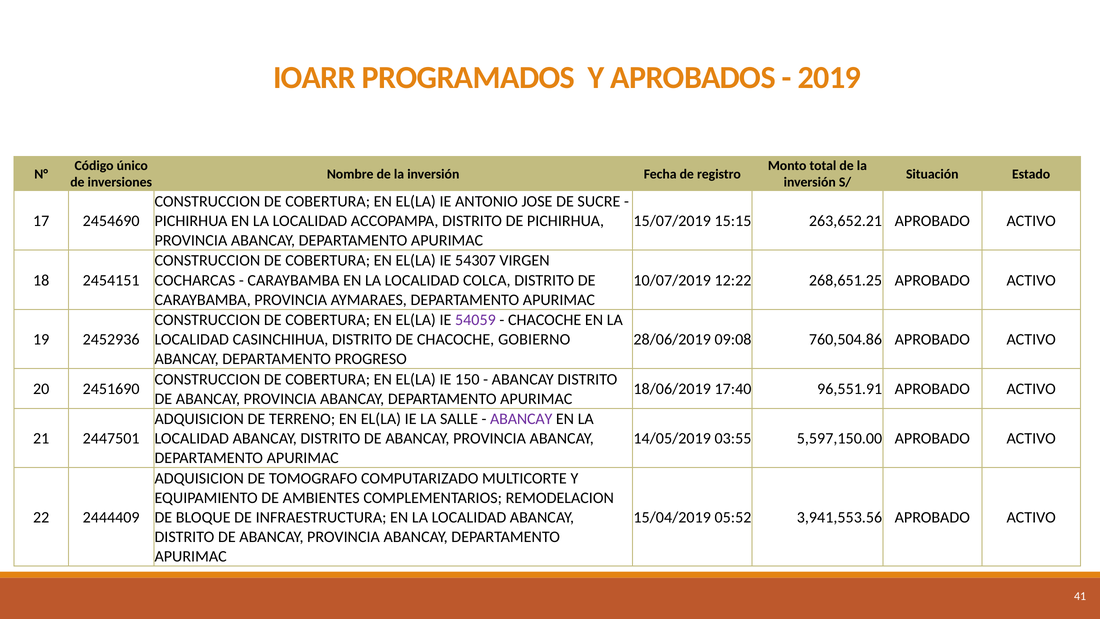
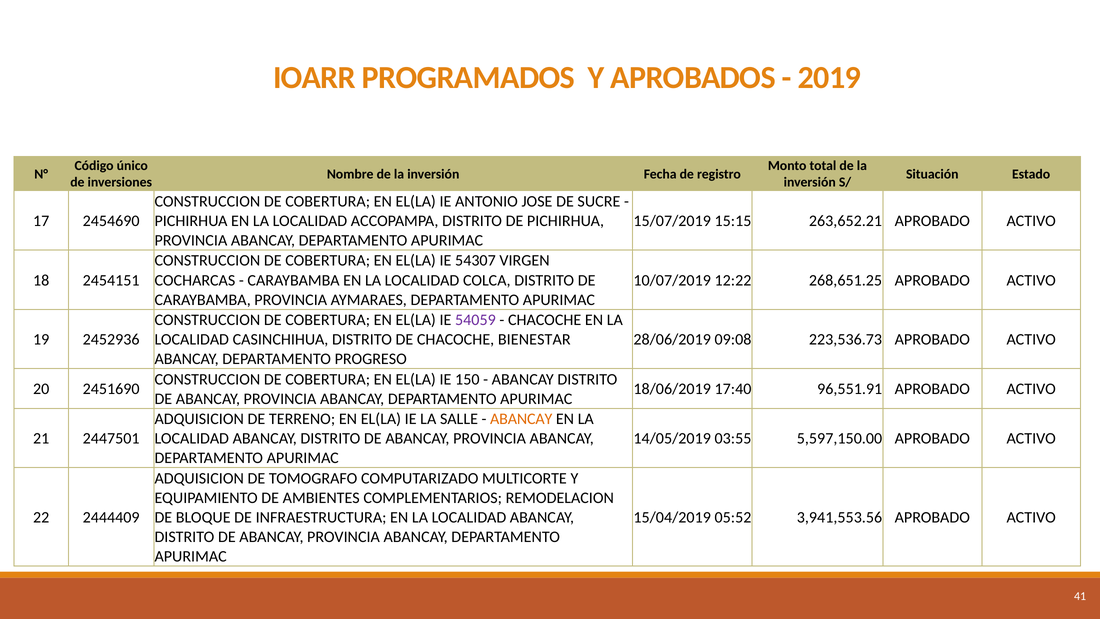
GOBIERNO: GOBIERNO -> BIENESTAR (534, 339)
760,504.86: 760,504.86 -> 223,536.73 (846, 339)
ABANCAY colour: purple -> orange (521, 419)
